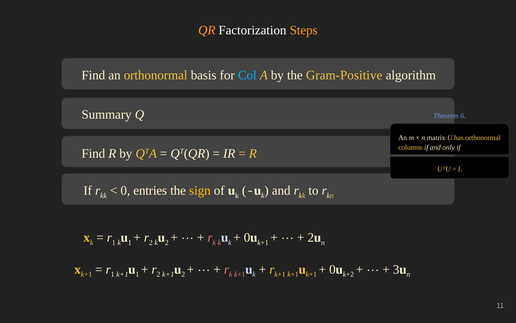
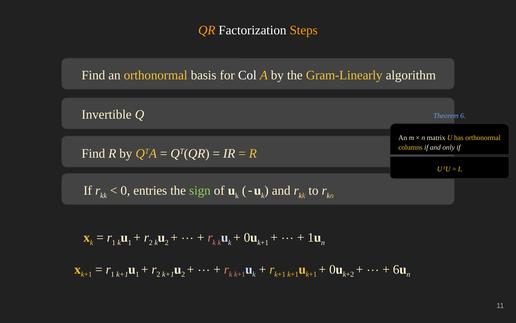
Col colour: light blue -> white (247, 75)
Gram-Positive: Gram-Positive -> Gram-Linearly (344, 75)
Summary: Summary -> Invertible (107, 114)
sign colour: yellow -> light green (200, 190)
2: 2 -> 1 (311, 237)
3: 3 -> 6 (396, 269)
